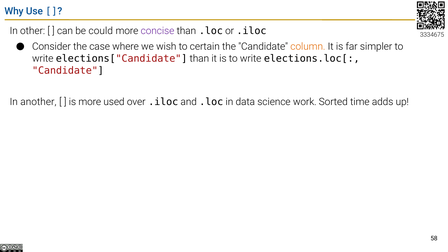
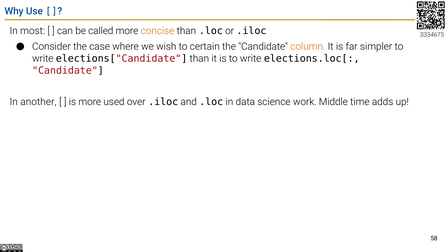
other: other -> most (33, 31)
could: could -> called (101, 31)
concise colour: purple -> orange (158, 31)
Sorted: Sorted -> Middle (333, 102)
